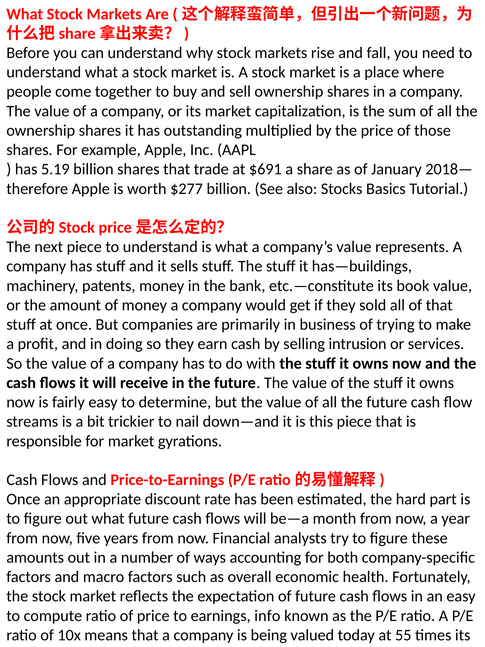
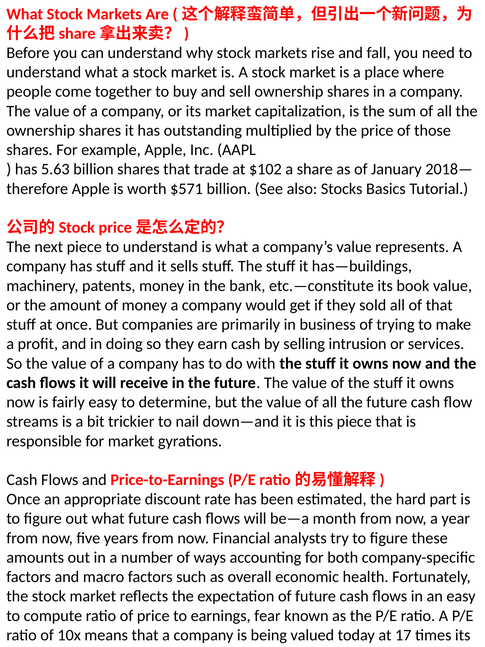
5.19: 5.19 -> 5.63 (55, 169)
$691: $691 -> $102 (265, 169)
$277: $277 -> $571 (187, 189)
info: info -> fear (267, 615)
55: 55 -> 17 (403, 635)
